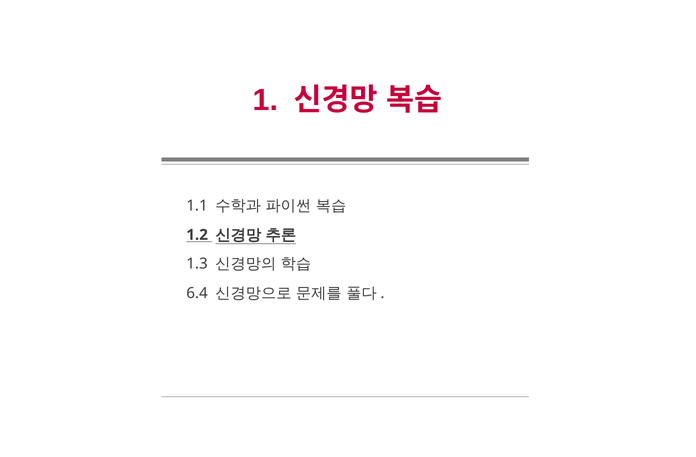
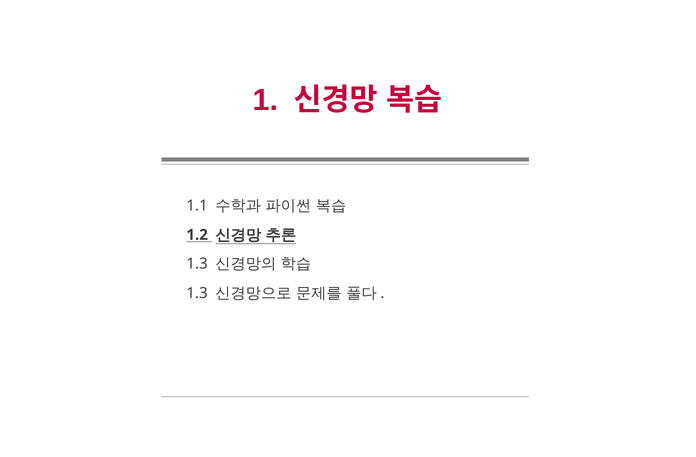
6.4: 6.4 -> 1.3 (197, 293)
